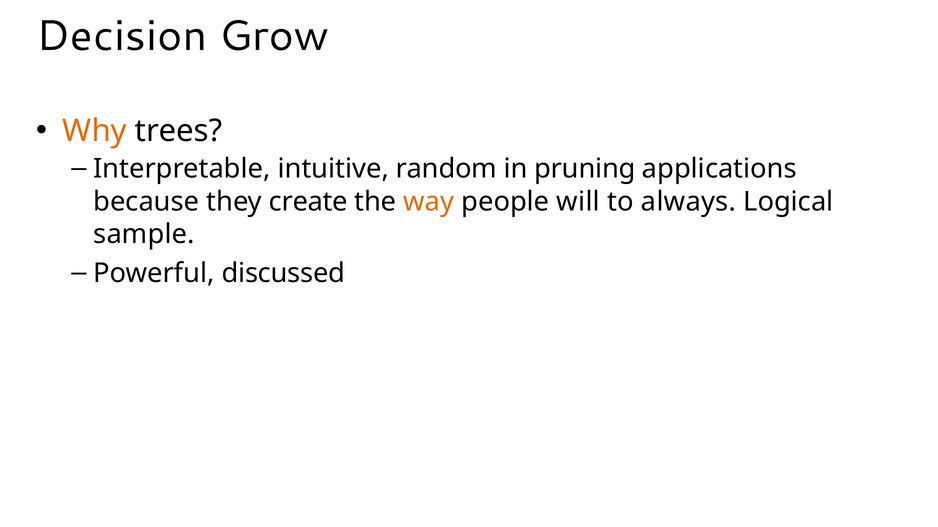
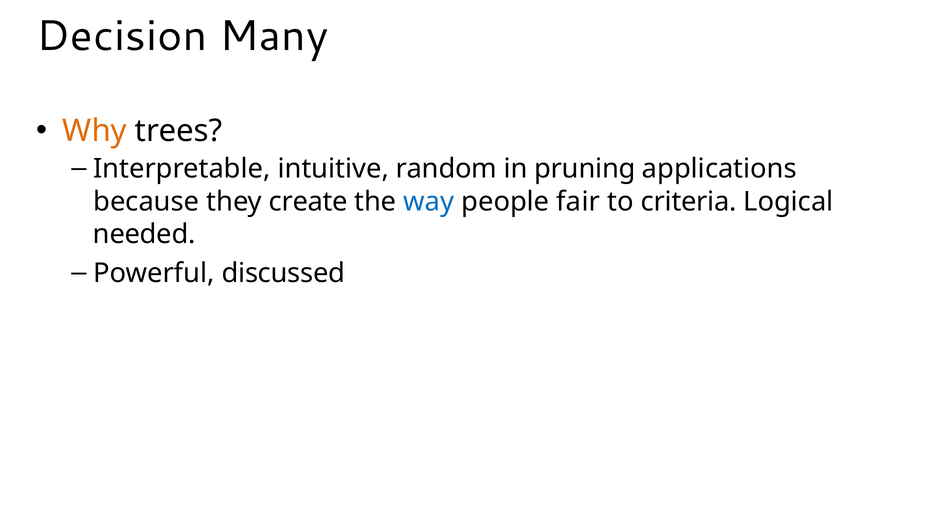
Grow: Grow -> Many (274, 36)
way colour: orange -> blue (429, 202)
will: will -> fair (578, 202)
always: always -> criteria (689, 202)
sample: sample -> needed (144, 235)
